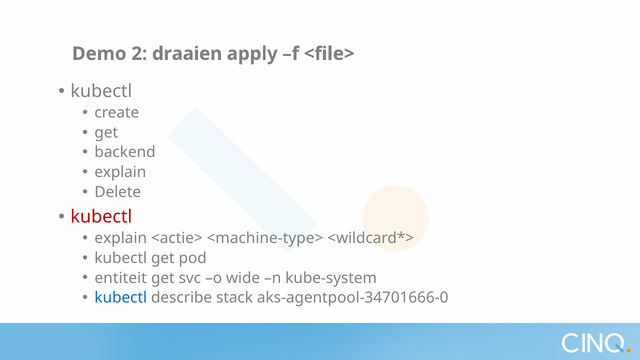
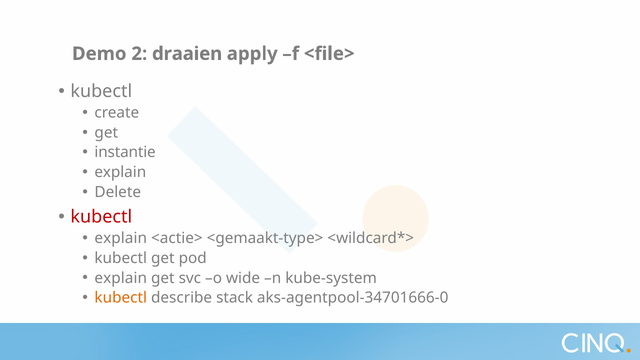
backend: backend -> instantie (125, 152)
<machine-type>: <machine-type> -> <gemaakt-type> (265, 238)
entiteit: entiteit -> explain (121, 278)
kubectl colour: blue -> orange (121, 298)
